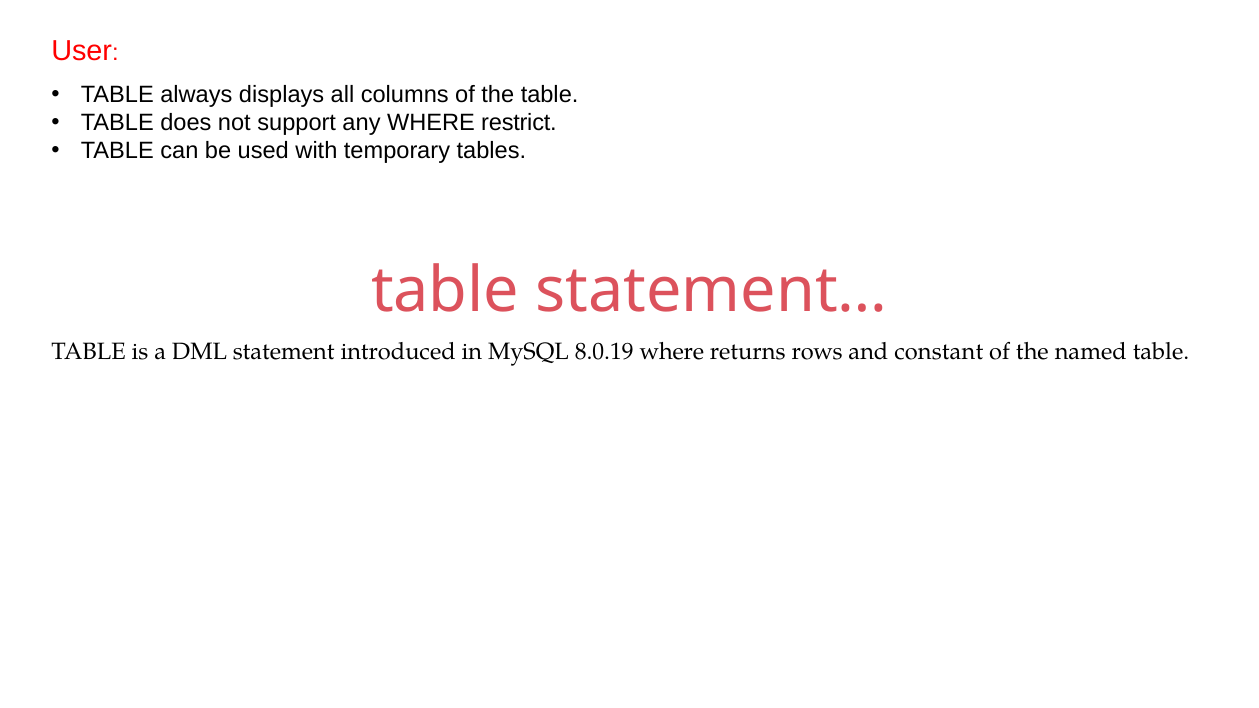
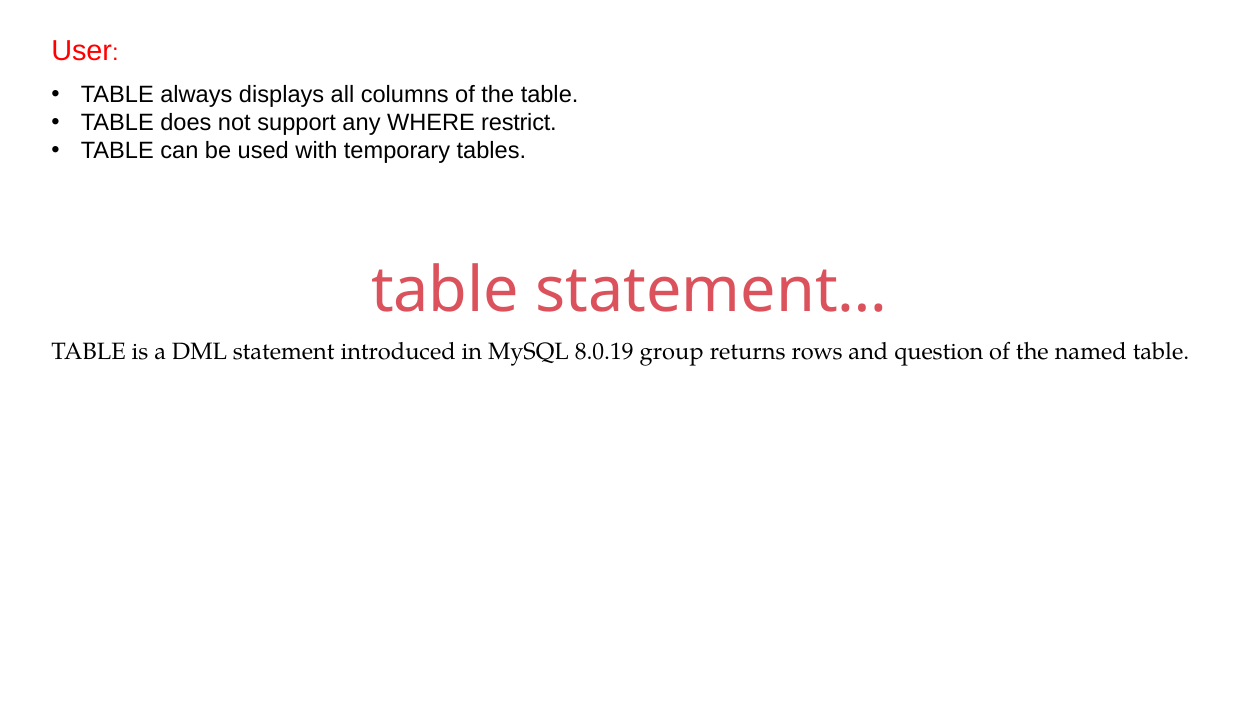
8.0.19 where: where -> group (672, 352)
constant: constant -> question (939, 352)
